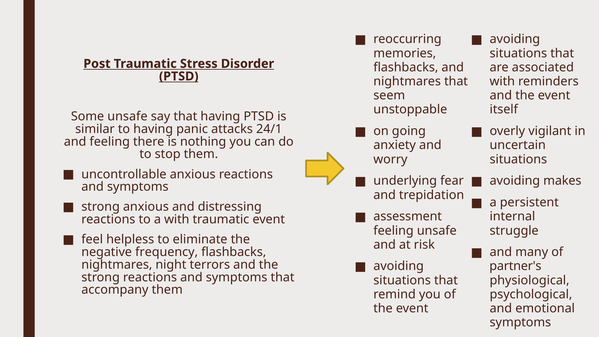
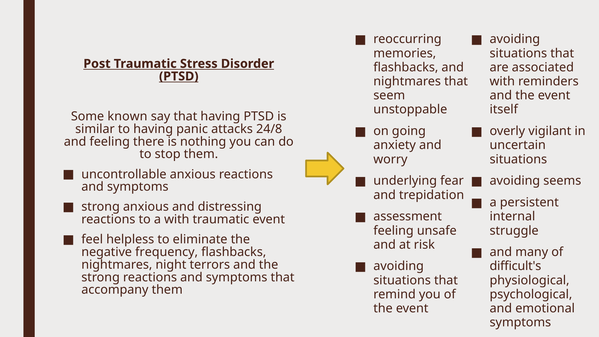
Some unsafe: unsafe -> known (127, 116)
24/1: 24/1 -> 24/8 (269, 129)
makes: makes -> seems (562, 181)
partner's: partner's -> difficult's (515, 266)
